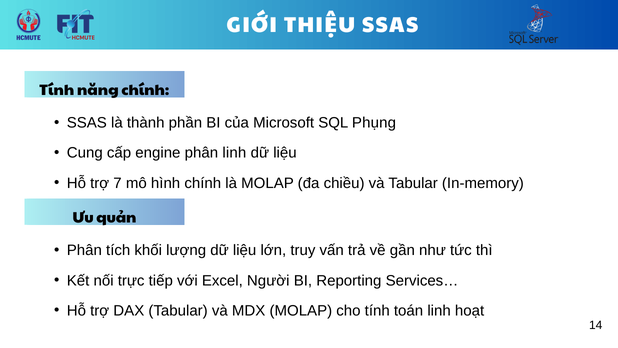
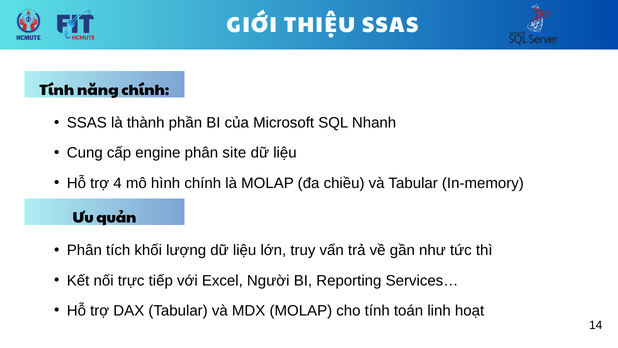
Phụng: Phụng -> Nhanh (374, 123)
phân linh: linh -> site (234, 153)
7: 7 -> 4 (118, 183)
